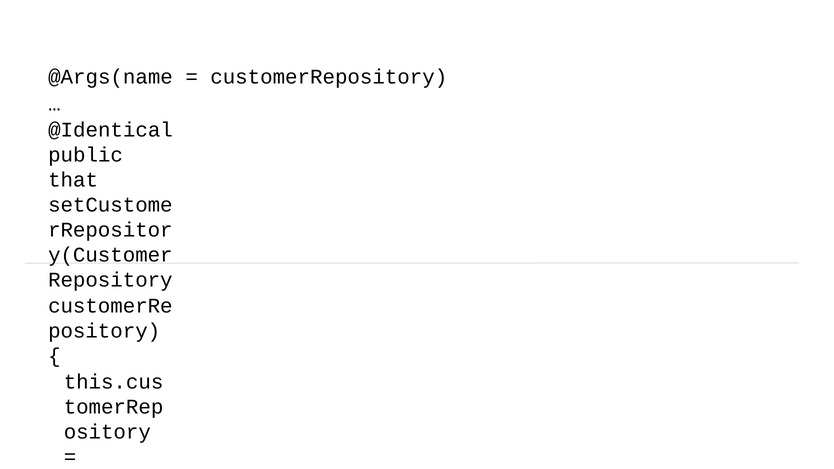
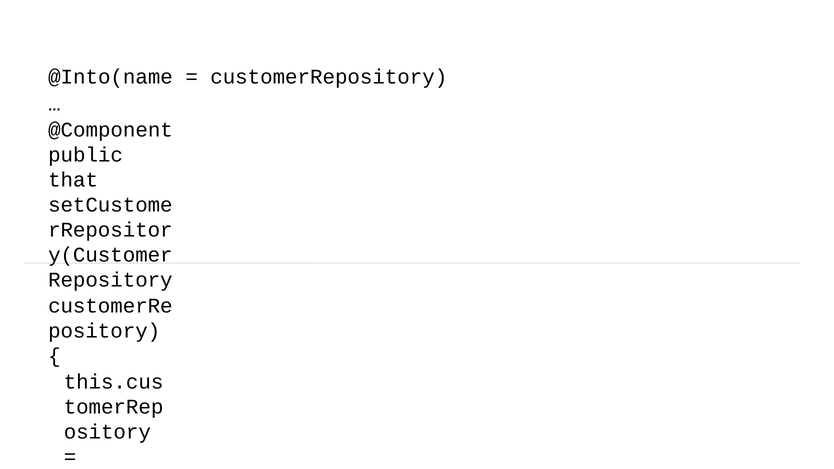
@Args(name: @Args(name -> @Into(name (110, 77)
@Identical: @Identical -> @Component (110, 130)
